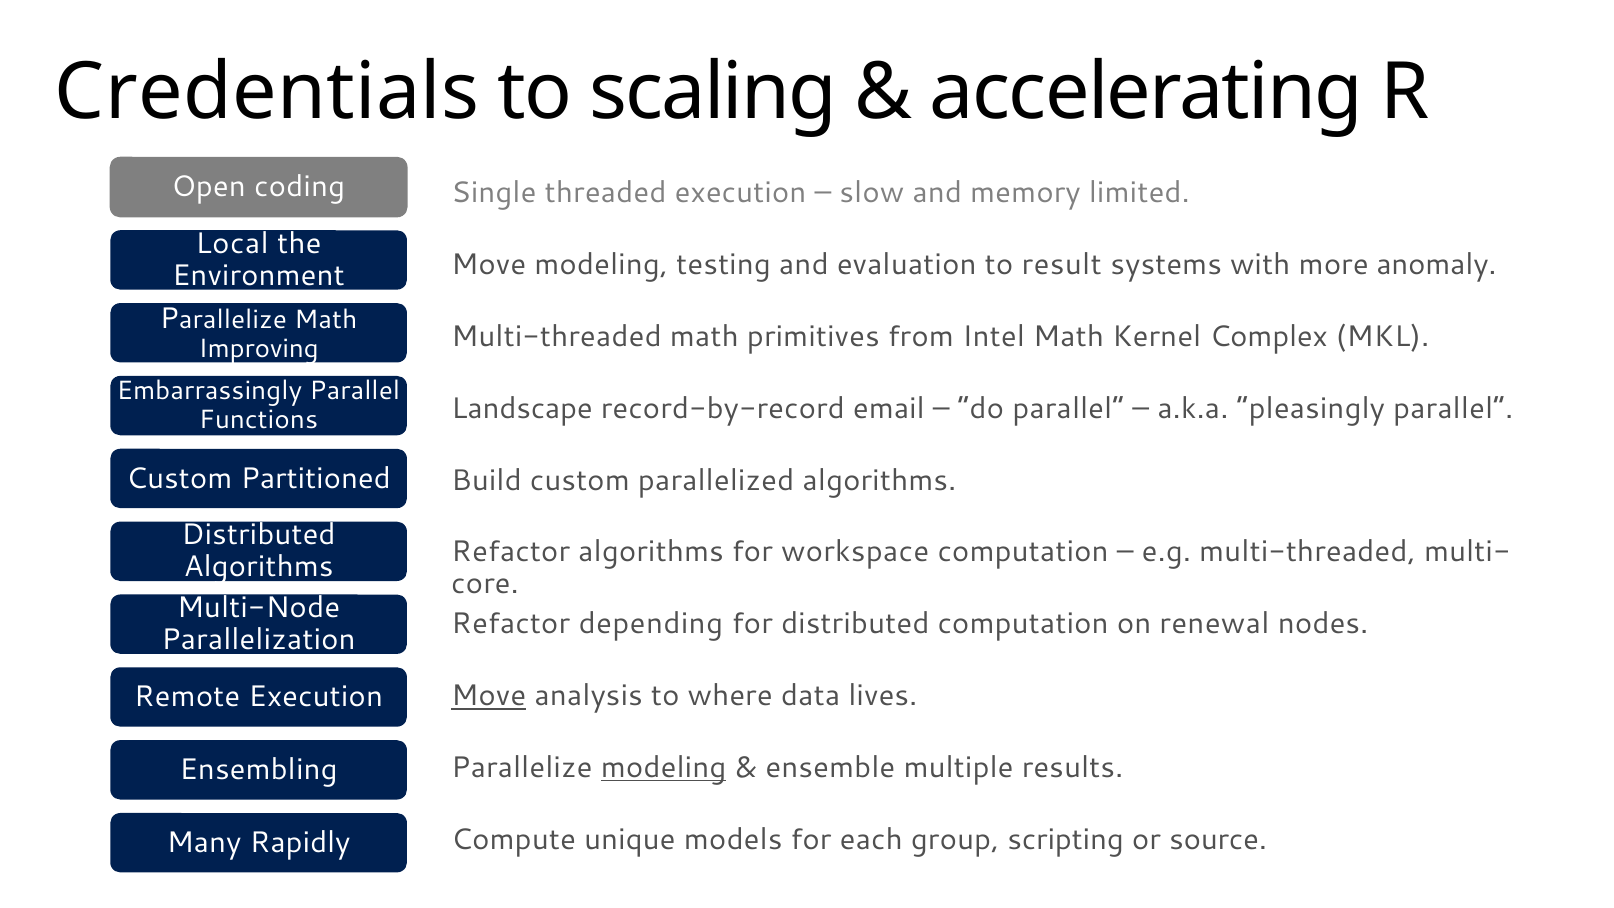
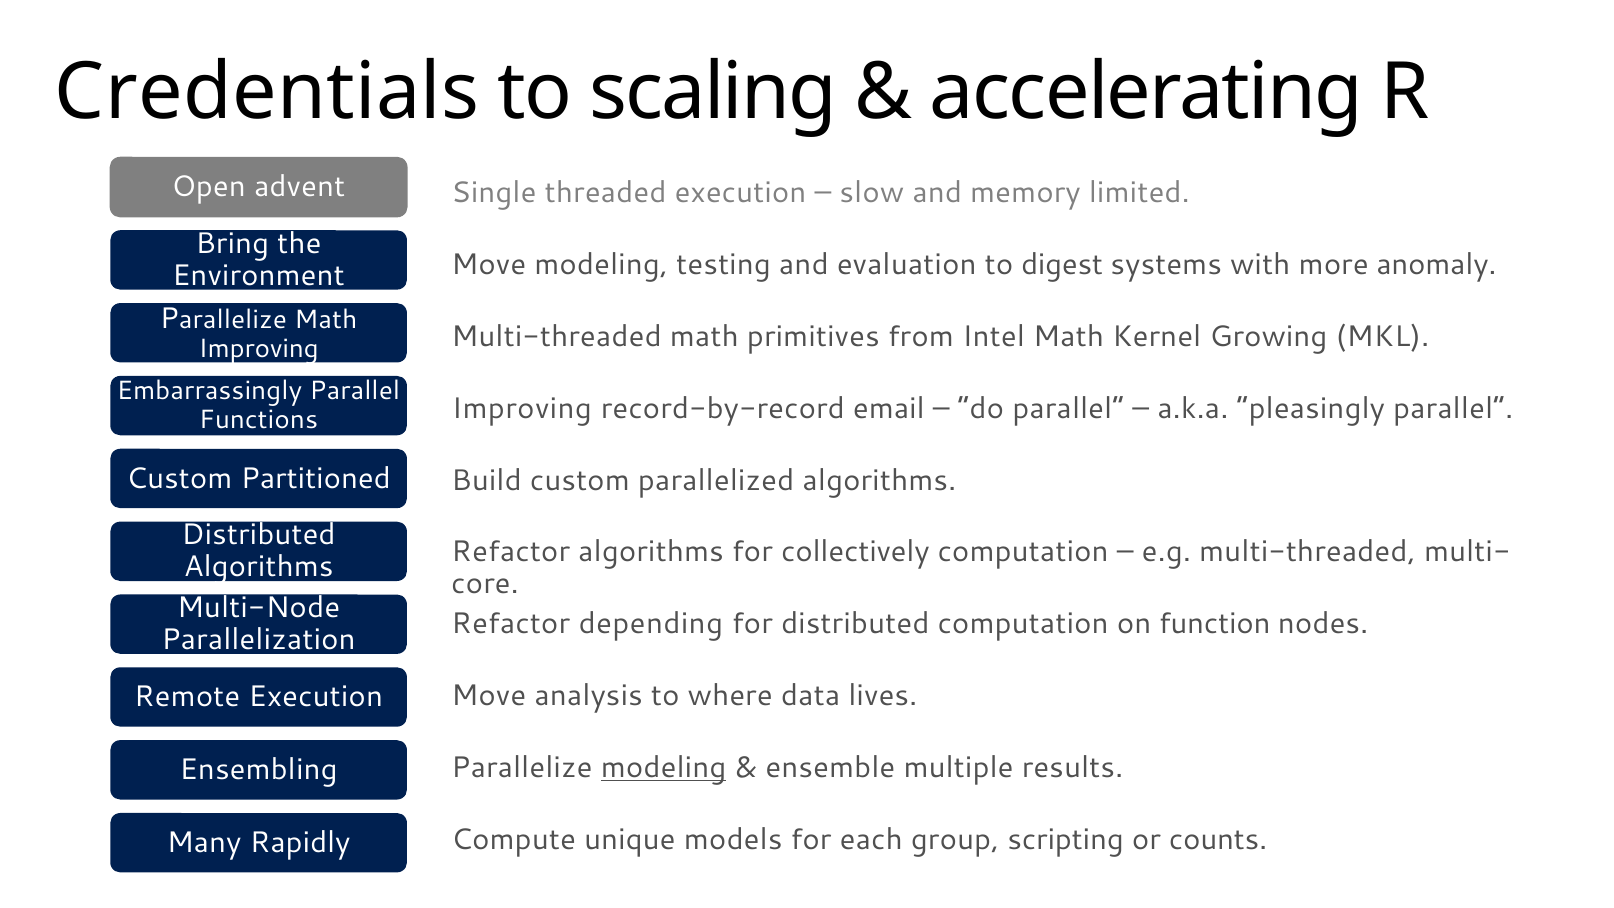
coding: coding -> advent (300, 187)
Local: Local -> Bring (232, 244)
result: result -> digest (1062, 265)
Complex: Complex -> Growing (1268, 336)
Functions Landscape: Landscape -> Improving (522, 408)
workspace: workspace -> collectively (855, 552)
renewal: renewal -> function (1215, 624)
Move underline: present -> none (489, 696)
source: source -> counts (1218, 839)
